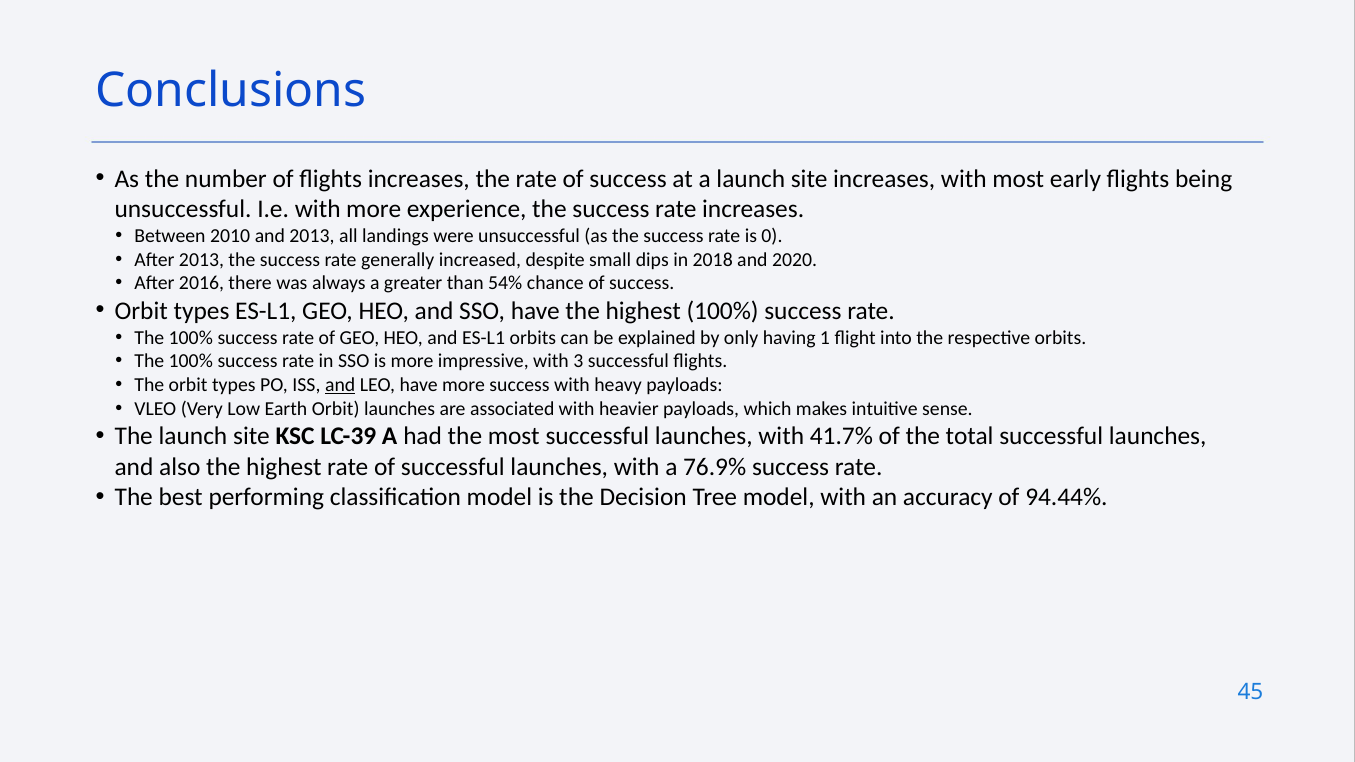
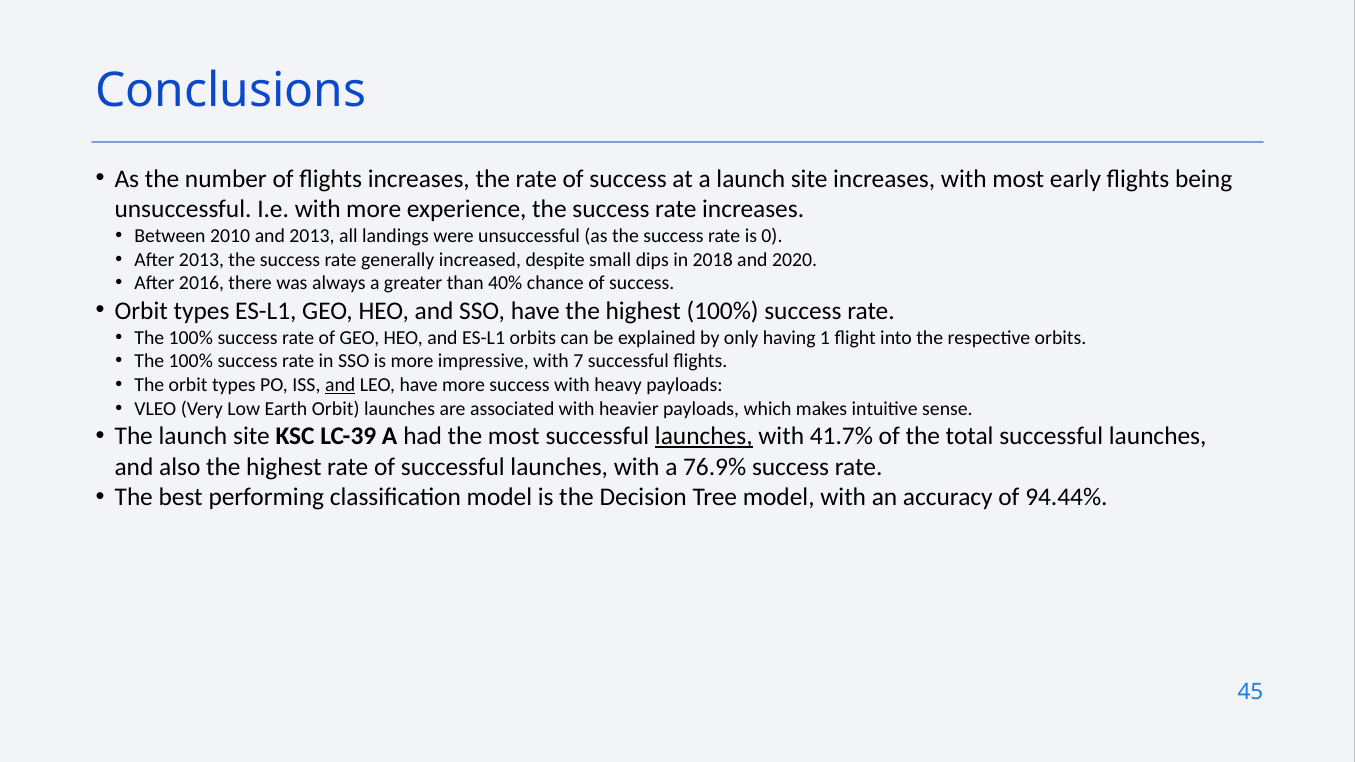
54%: 54% -> 40% (505, 283)
3: 3 -> 7 (578, 361)
launches underline: none -> present (704, 436)
